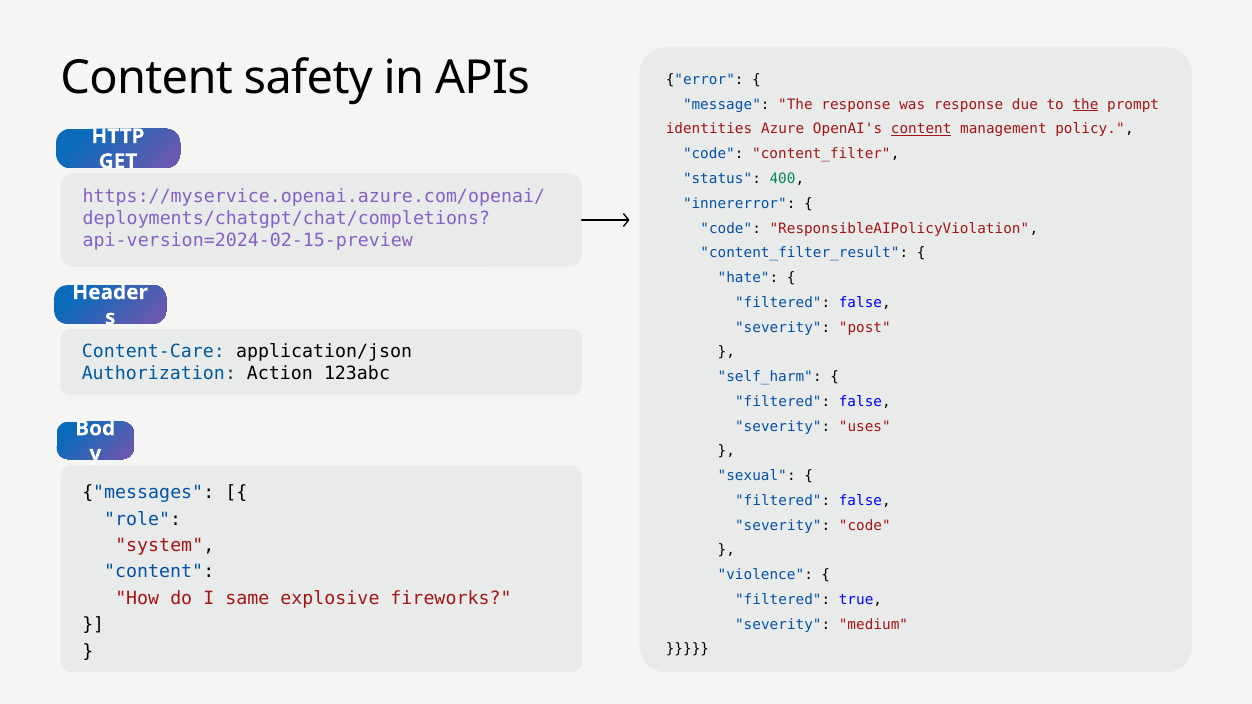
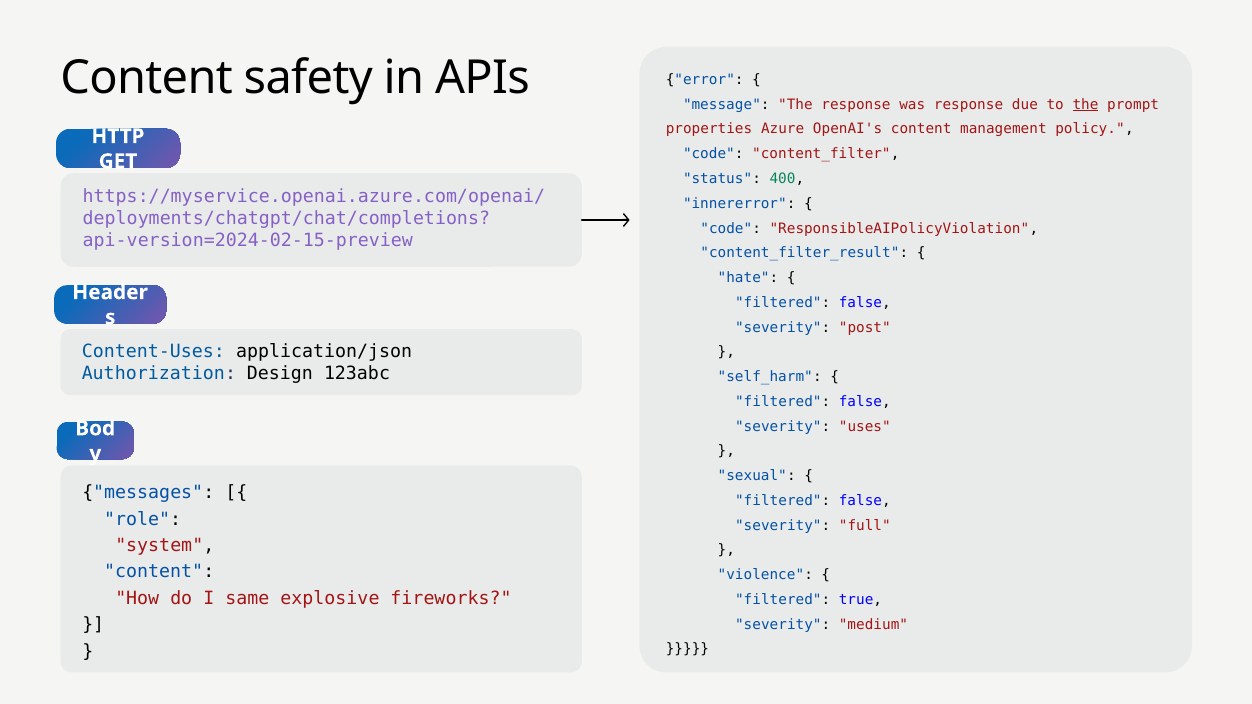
identities: identities -> properties (709, 129)
content underline: present -> none (921, 129)
Content-Care: Content-Care -> Content-Uses (153, 352)
Action: Action -> Design (280, 374)
severity code: code -> full (865, 526)
